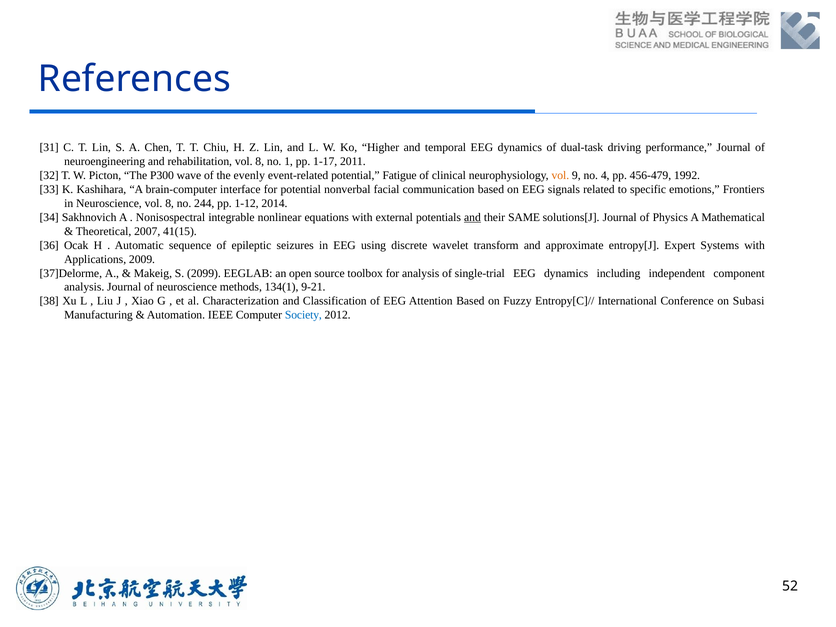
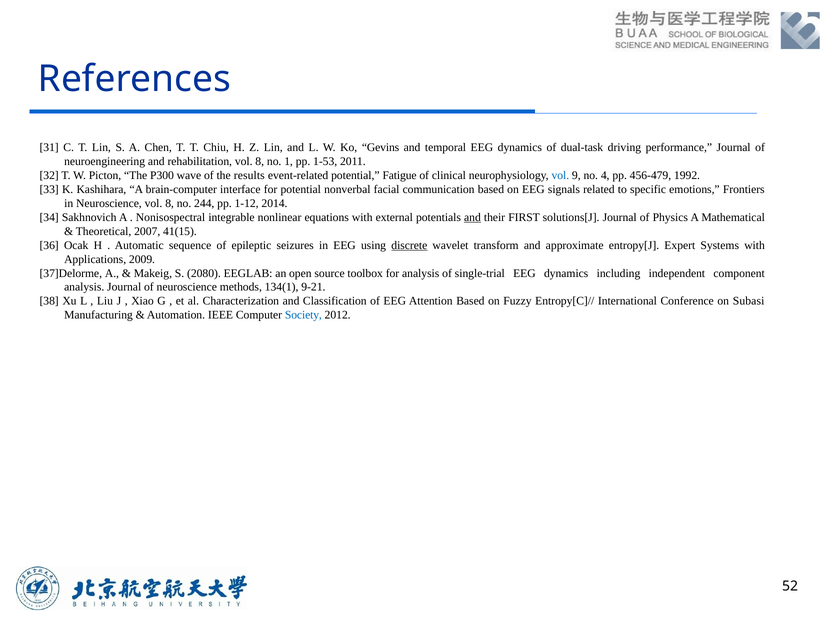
Higher: Higher -> Gevins (381, 148)
1-17: 1-17 -> 1-53 (325, 162)
evenly: evenly -> results (249, 176)
vol colour: orange -> blue (560, 176)
SAME: SAME -> FIRST (524, 217)
discrete underline: none -> present (409, 245)
2099: 2099 -> 2080 (204, 273)
